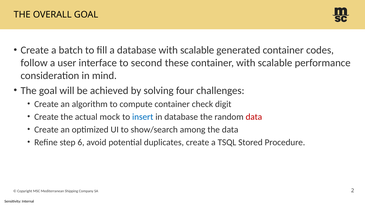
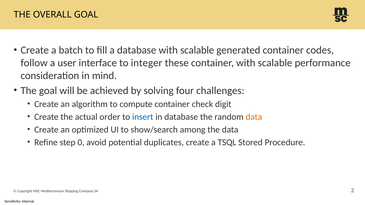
second: second -> integer (147, 63)
mock: mock -> order (110, 117)
data colour: red -> orange (254, 117)
6: 6 -> 0 (81, 143)
